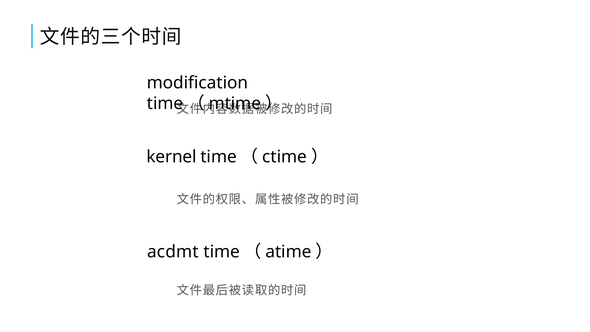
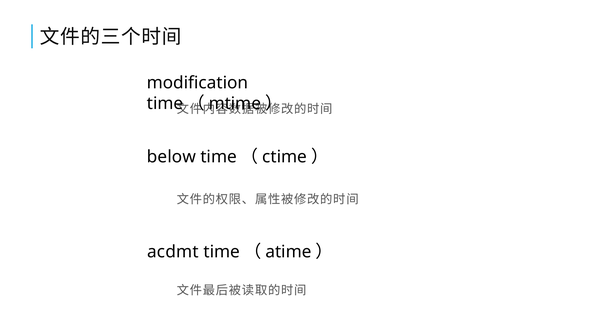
kernel: kernel -> below (171, 157)
